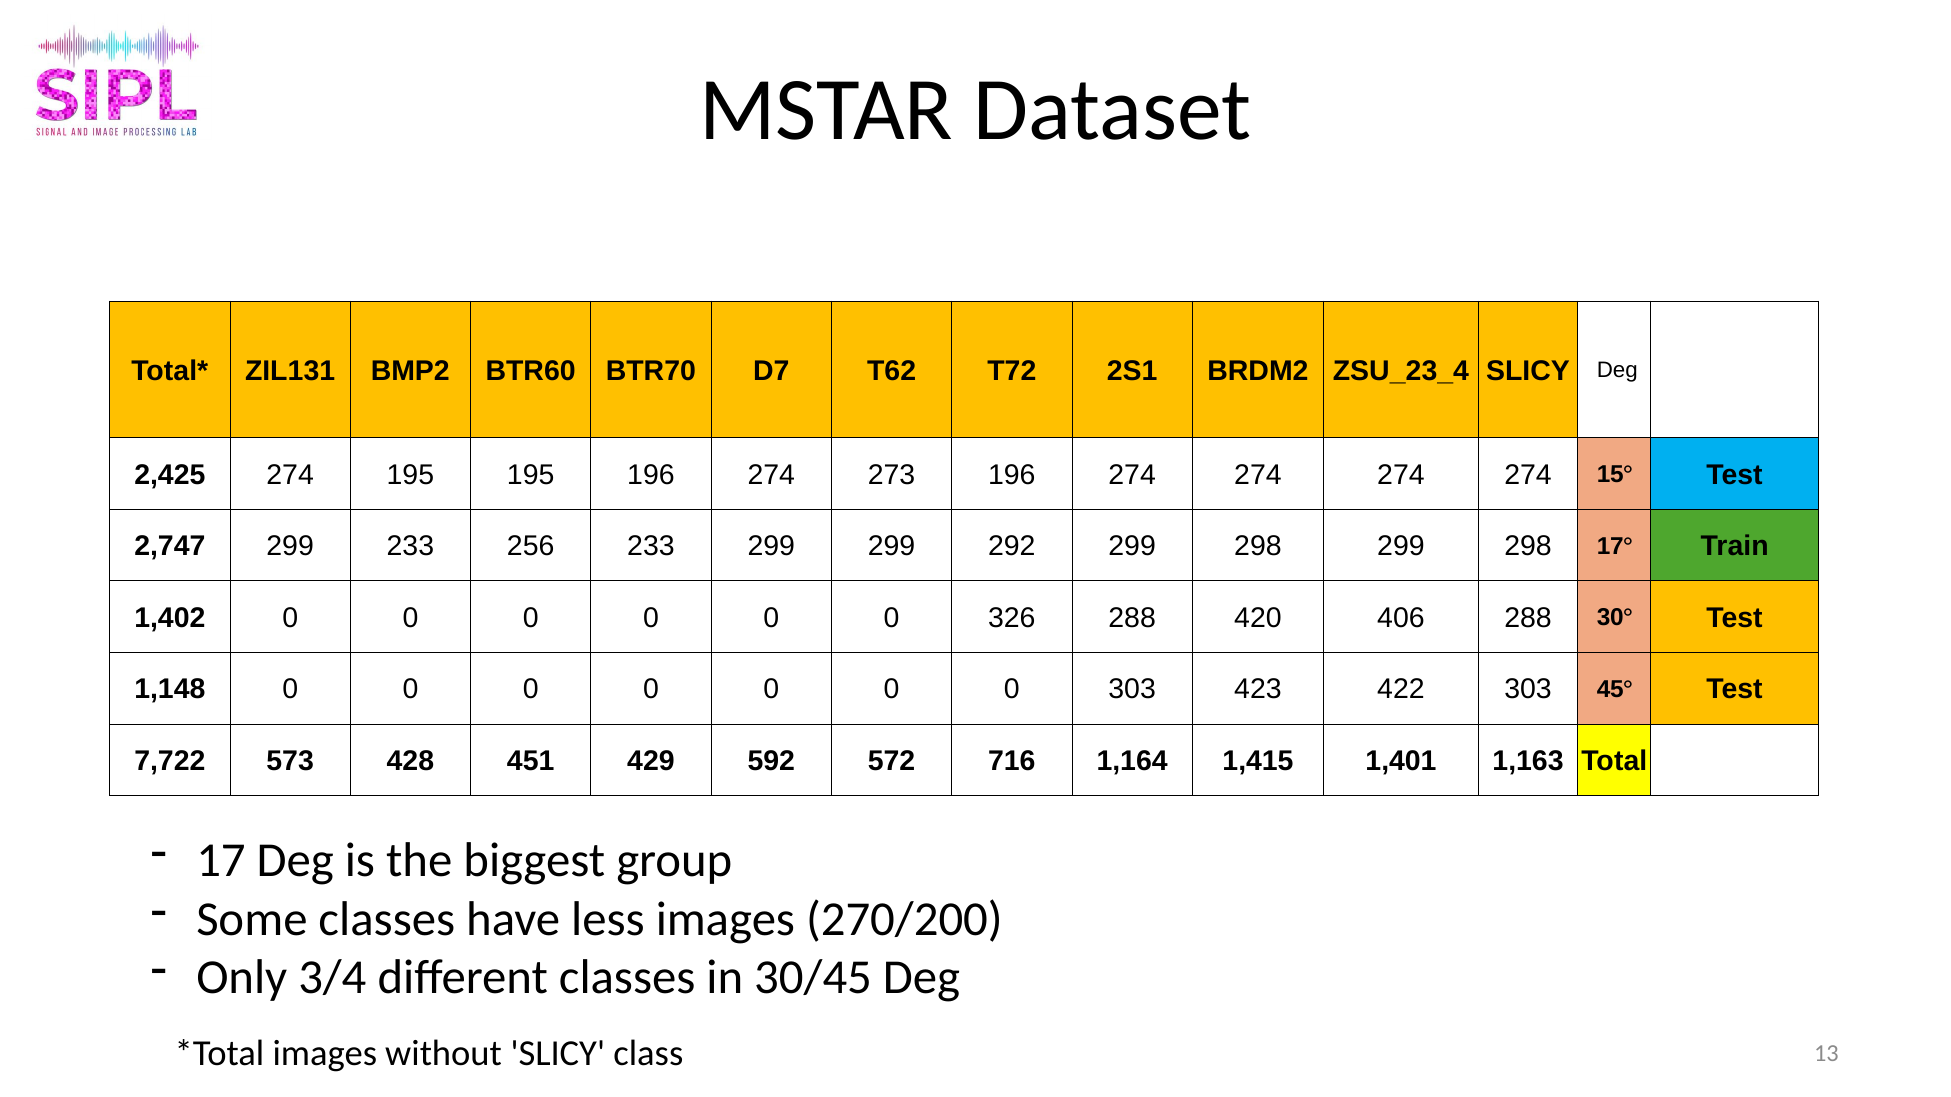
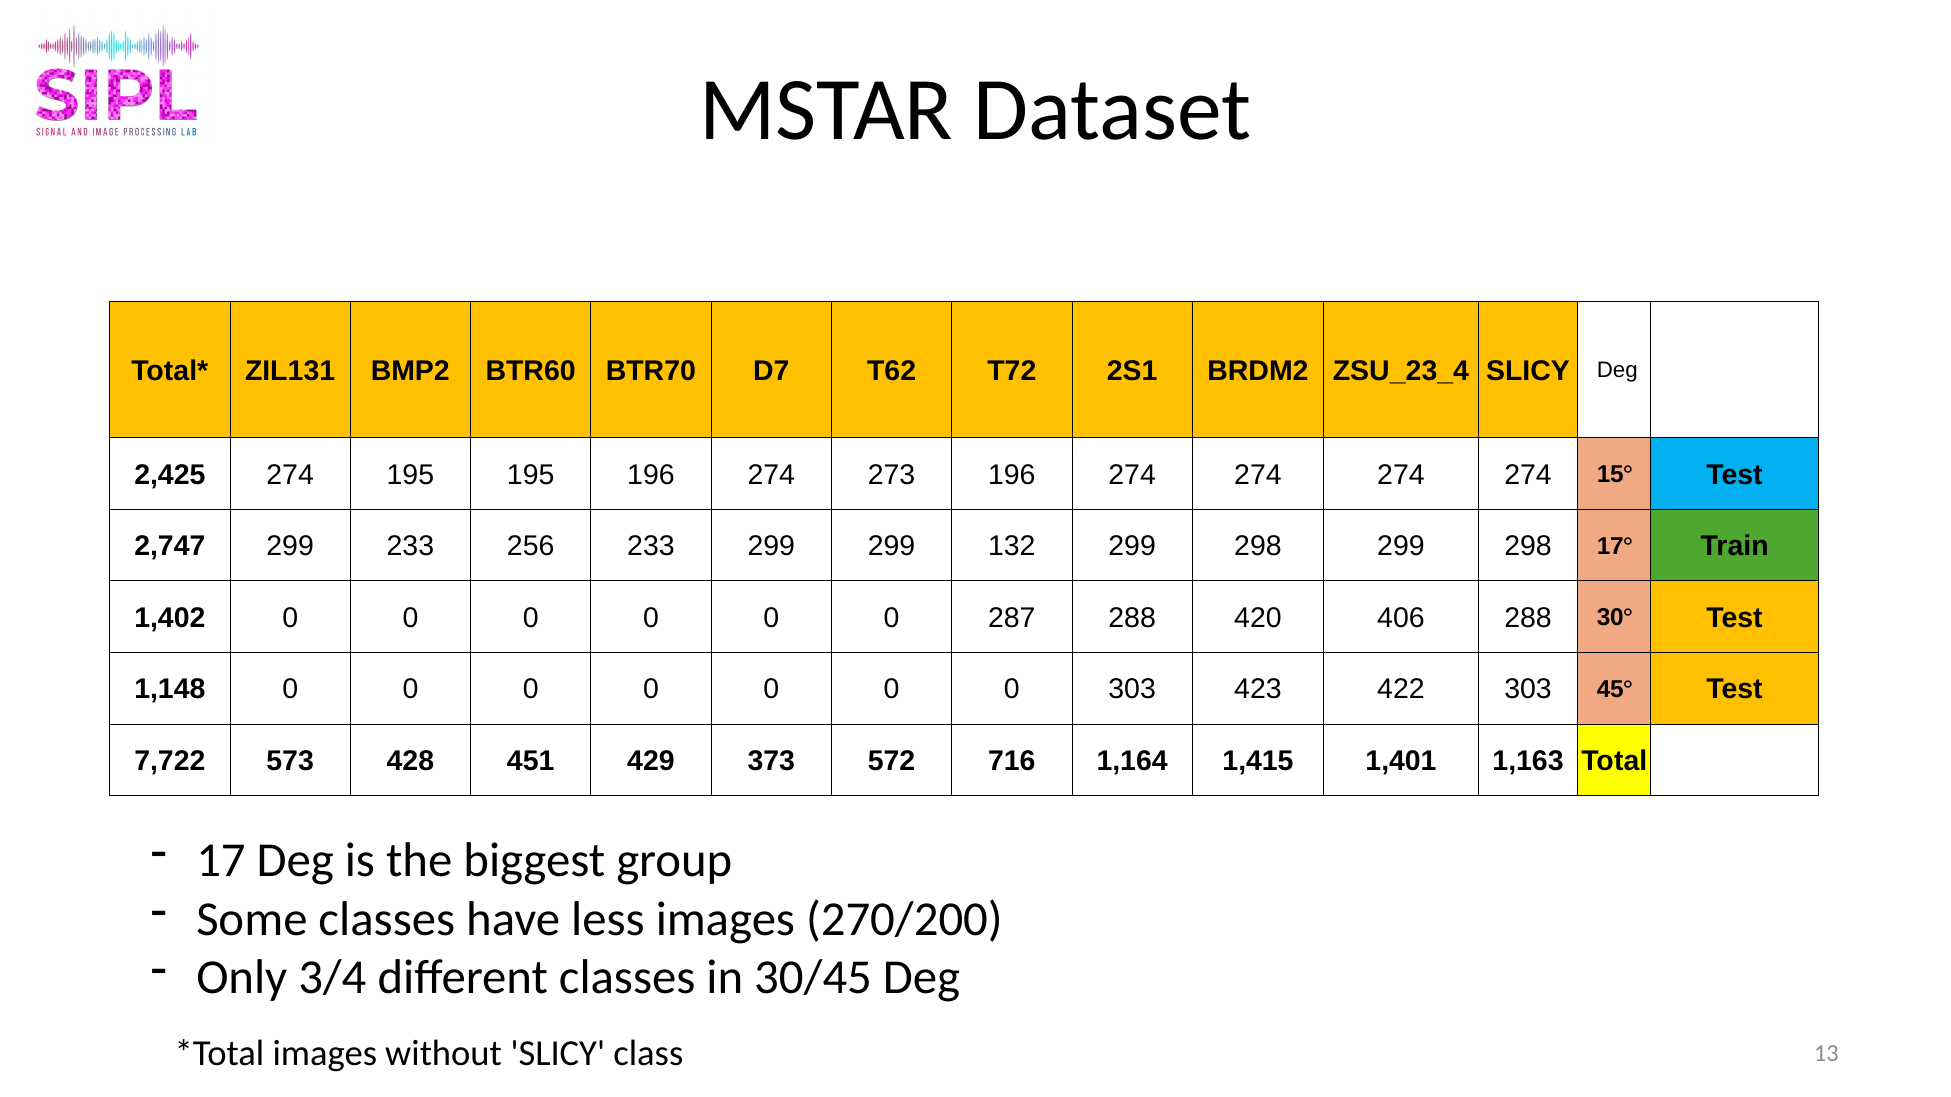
292: 292 -> 132 (1012, 547)
326: 326 -> 287 (1012, 618)
592: 592 -> 373 (771, 761)
